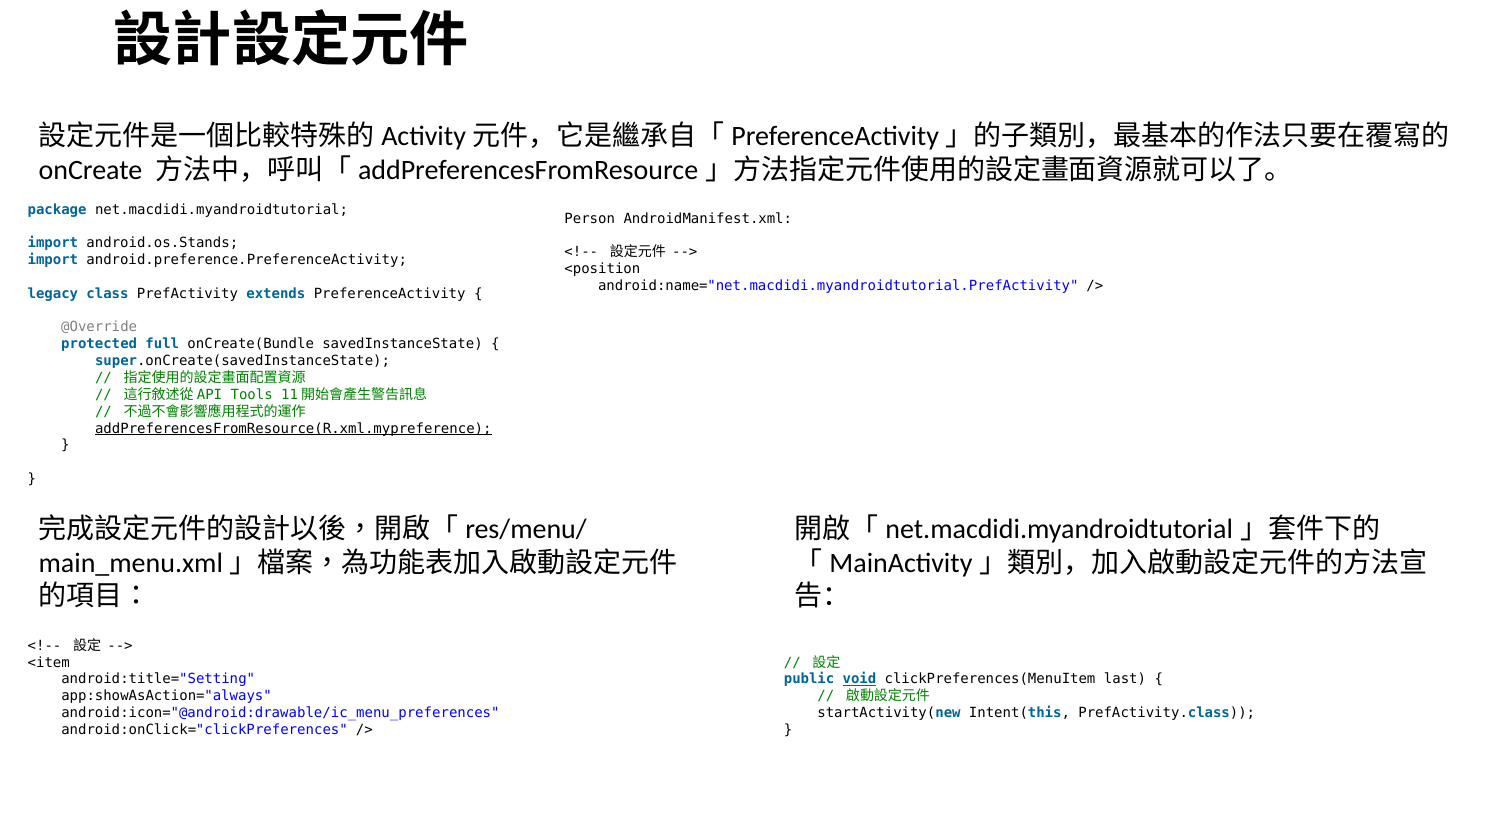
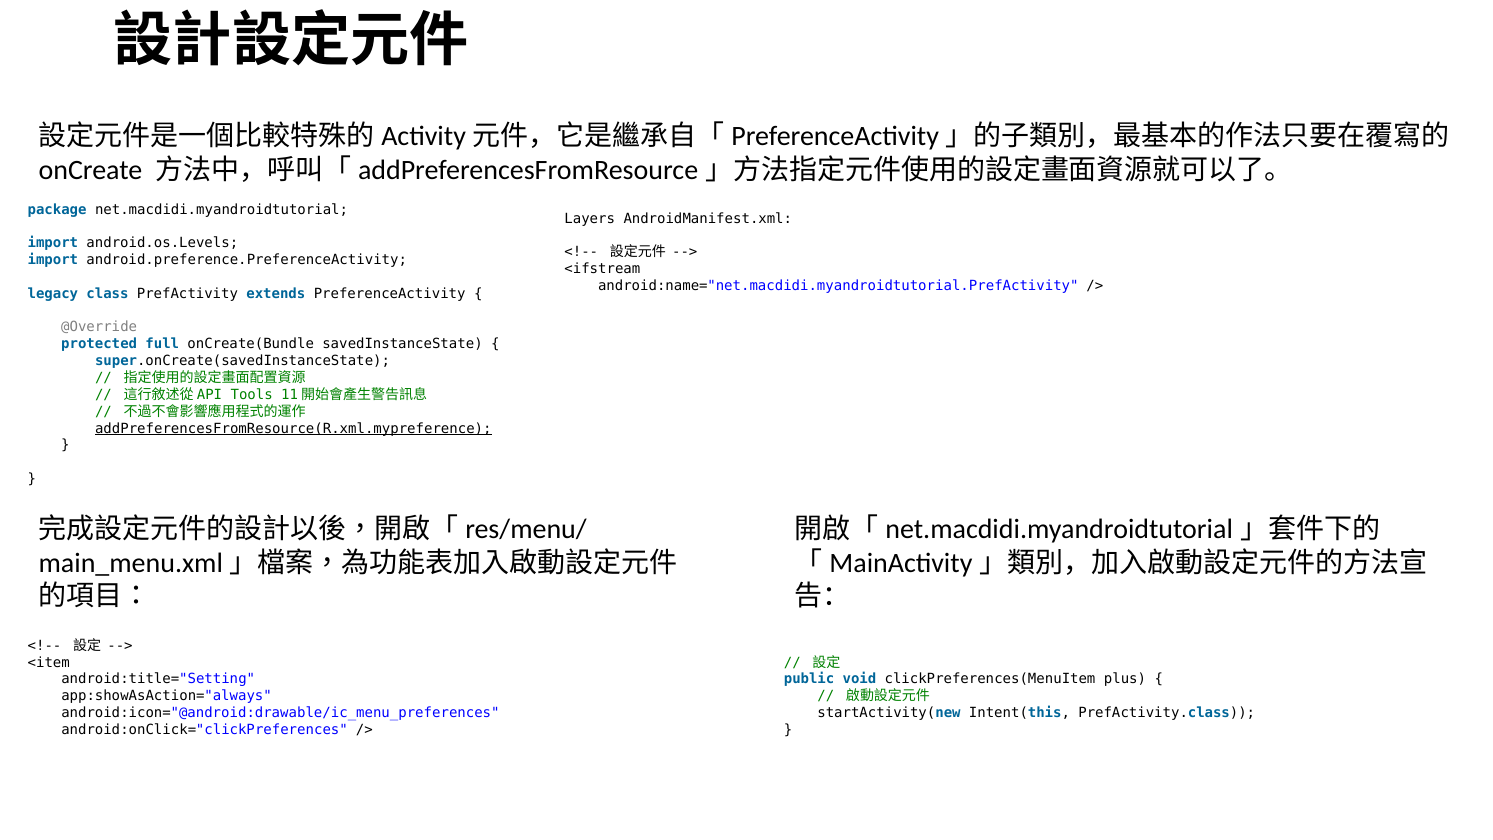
Person: Person -> Layers (590, 218)
android.os.Stands: android.os.Stands -> android.os.Levels (162, 243)
<position: <position -> <ifstream (602, 269)
void underline: present -> none (859, 679)
last: last -> plus (1125, 679)
